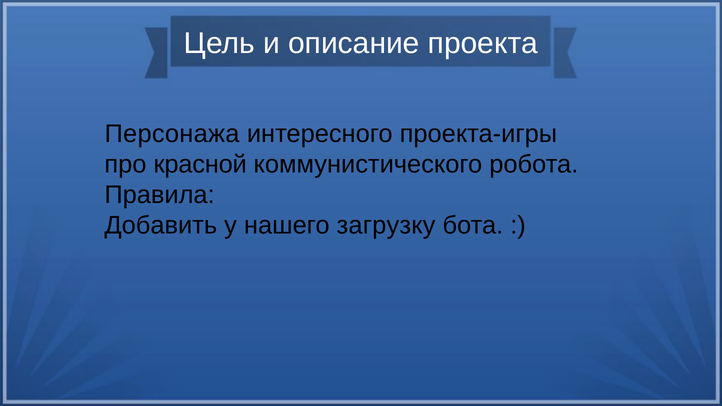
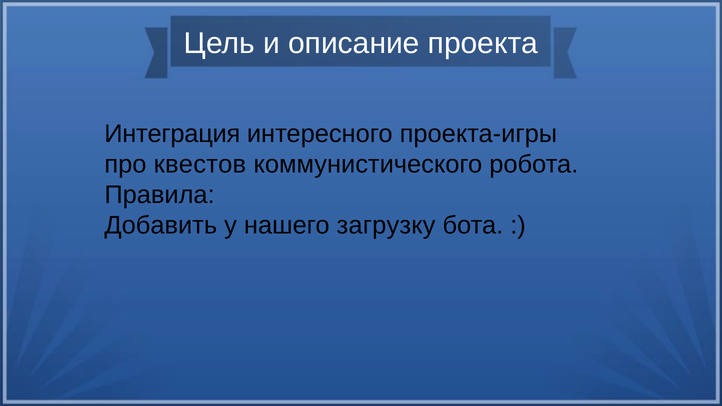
Персонажа: Персонажа -> Интеграция (172, 134)
красной: красной -> квестов (200, 164)
